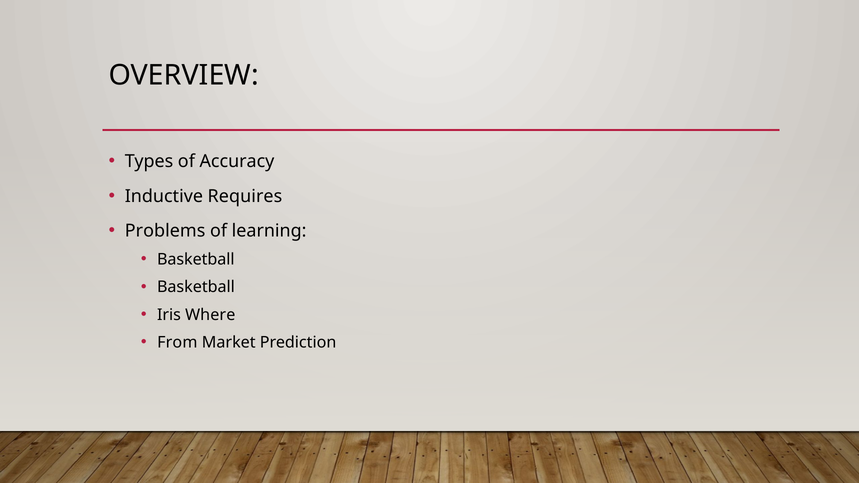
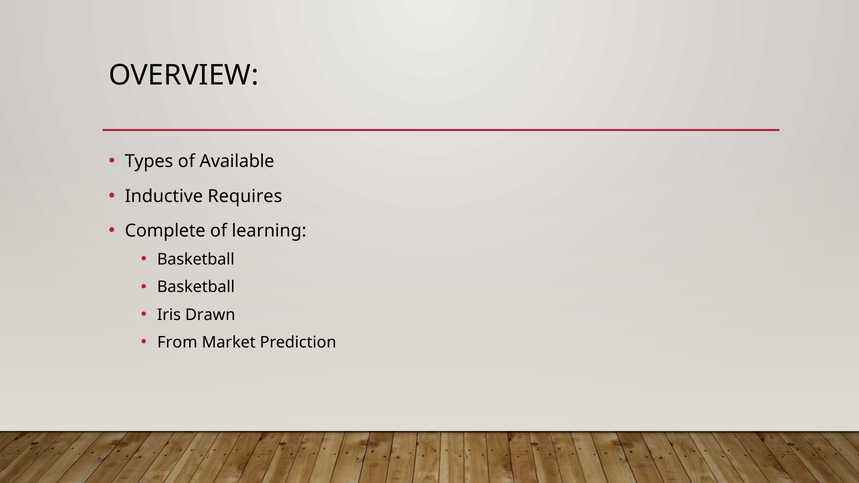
Accuracy: Accuracy -> Available (237, 162)
Problems: Problems -> Complete (165, 231)
Where: Where -> Drawn (210, 315)
